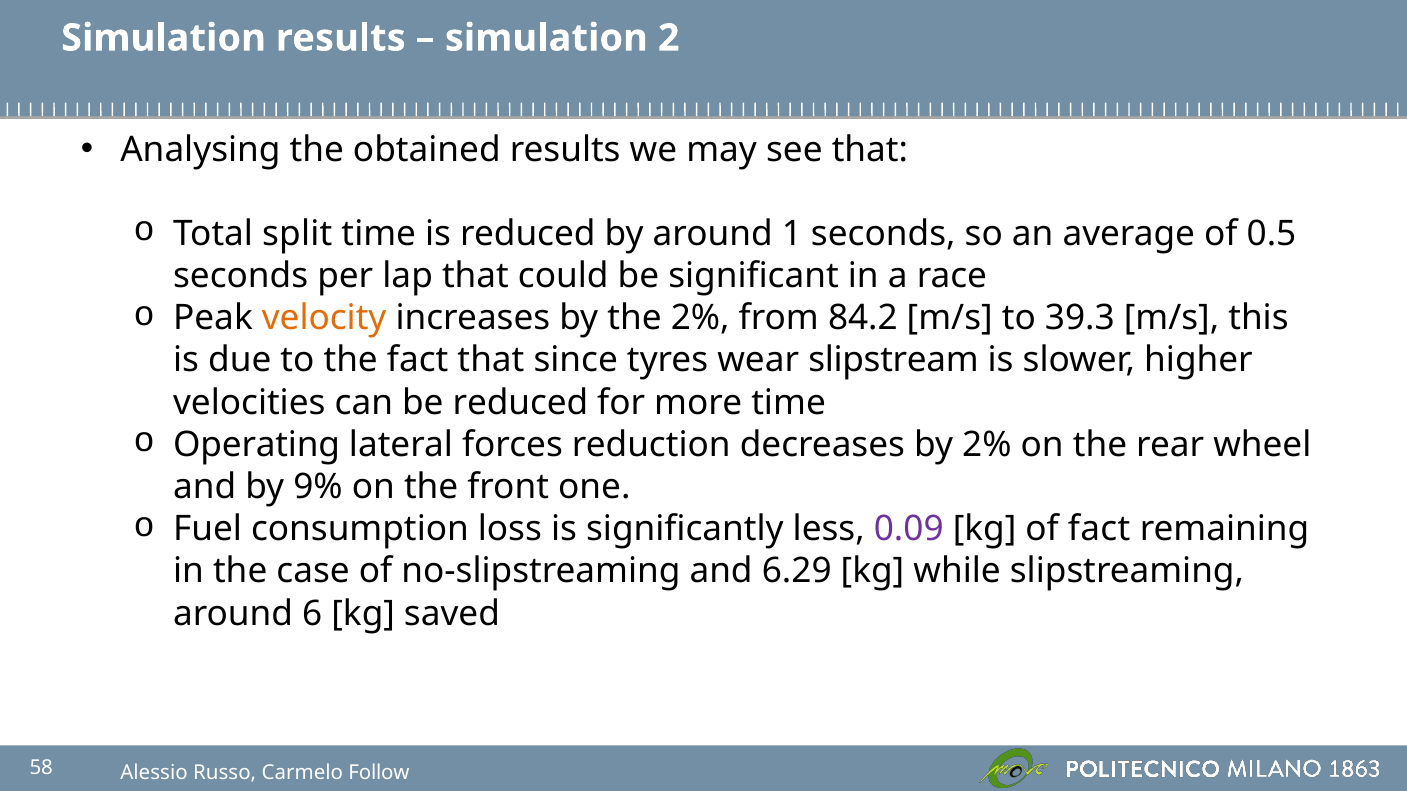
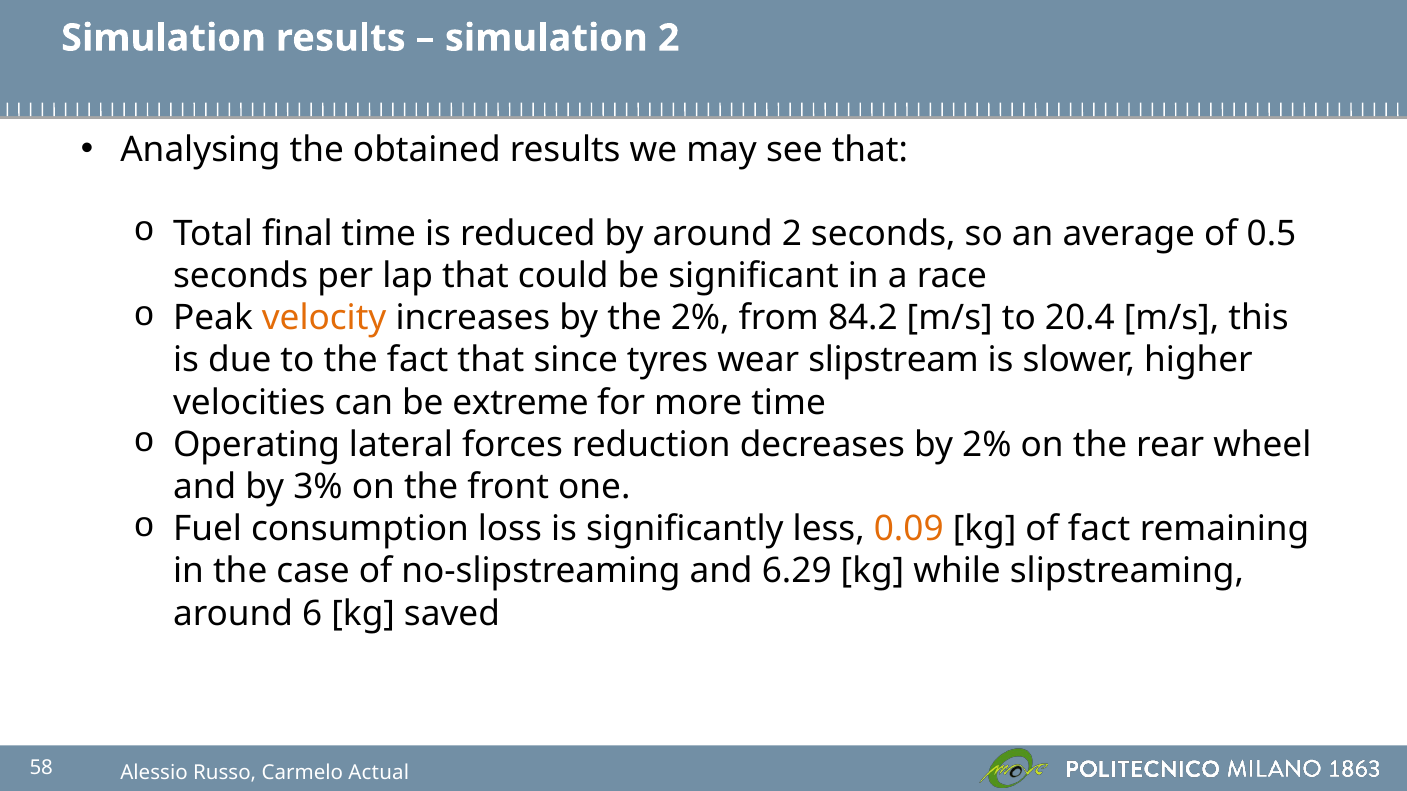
split: split -> final (297, 234)
around 1: 1 -> 2 (792, 234)
39.3: 39.3 -> 20.4 (1080, 318)
be reduced: reduced -> extreme (521, 403)
9%: 9% -> 3% (318, 487)
0.09 colour: purple -> orange (909, 529)
Follow: Follow -> Actual (379, 773)
